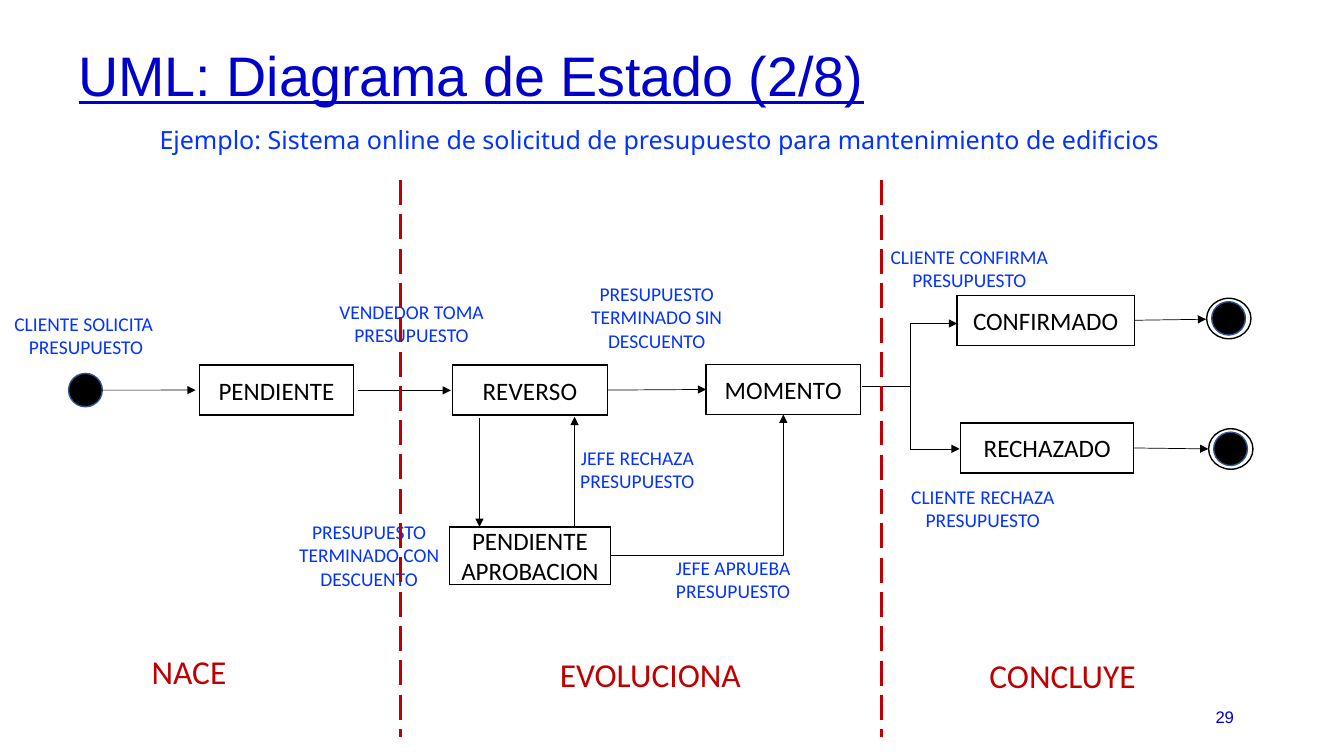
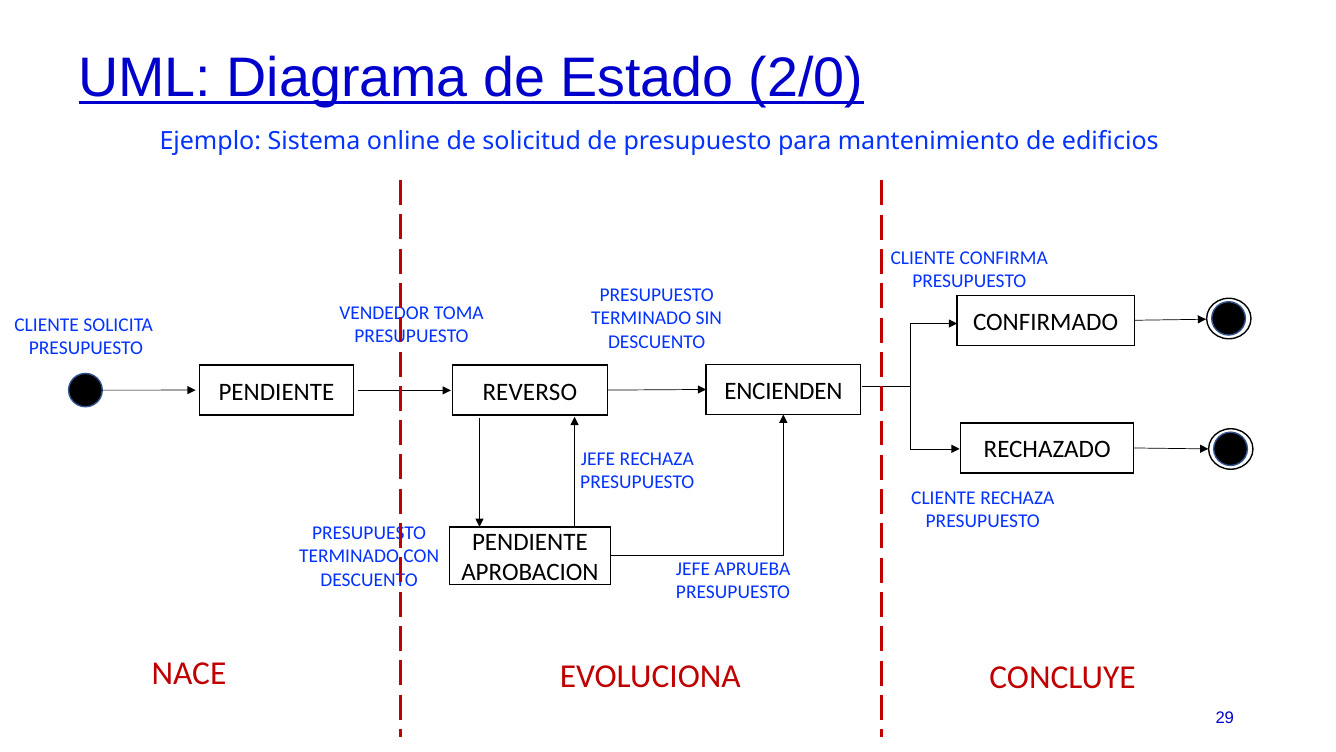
2/8: 2/8 -> 2/0 (806, 78)
MOMENTO: MOMENTO -> ENCIENDEN (783, 391)
